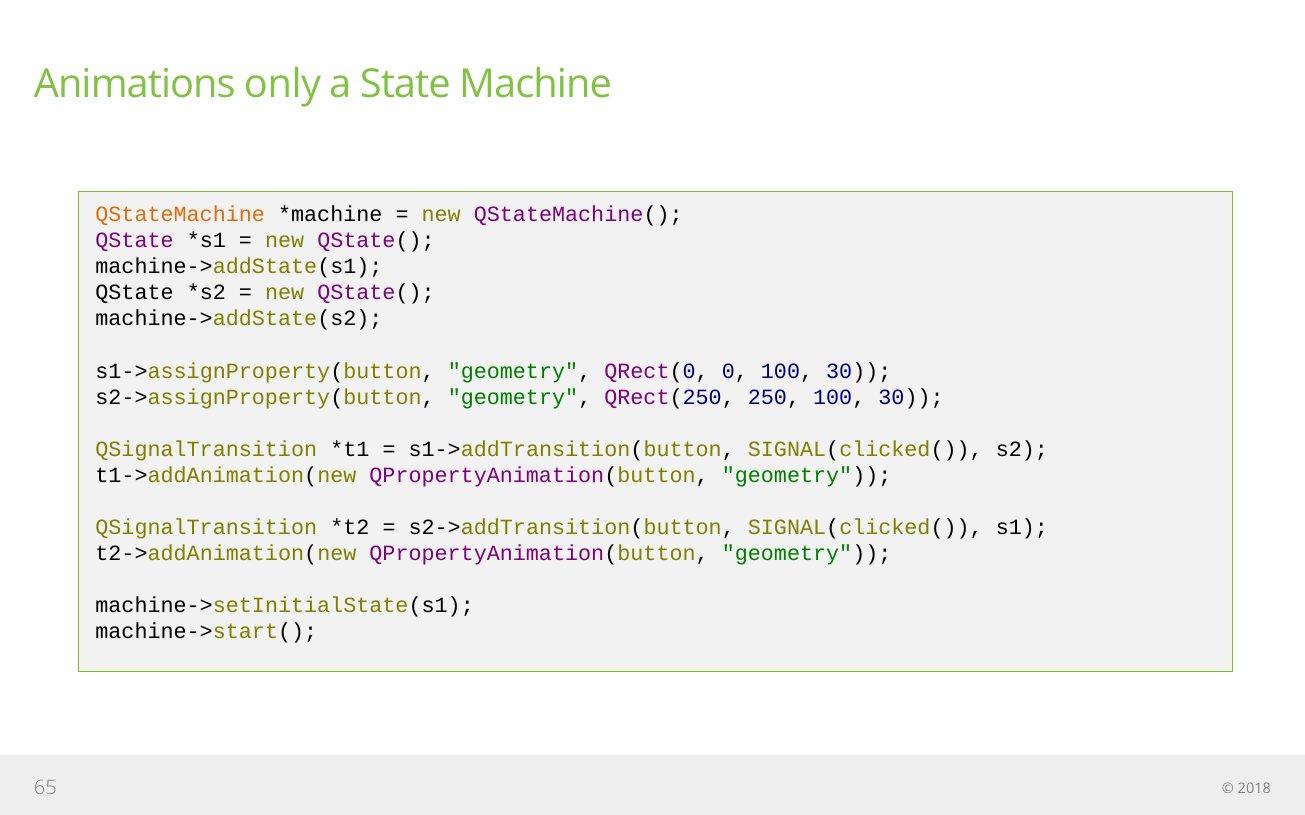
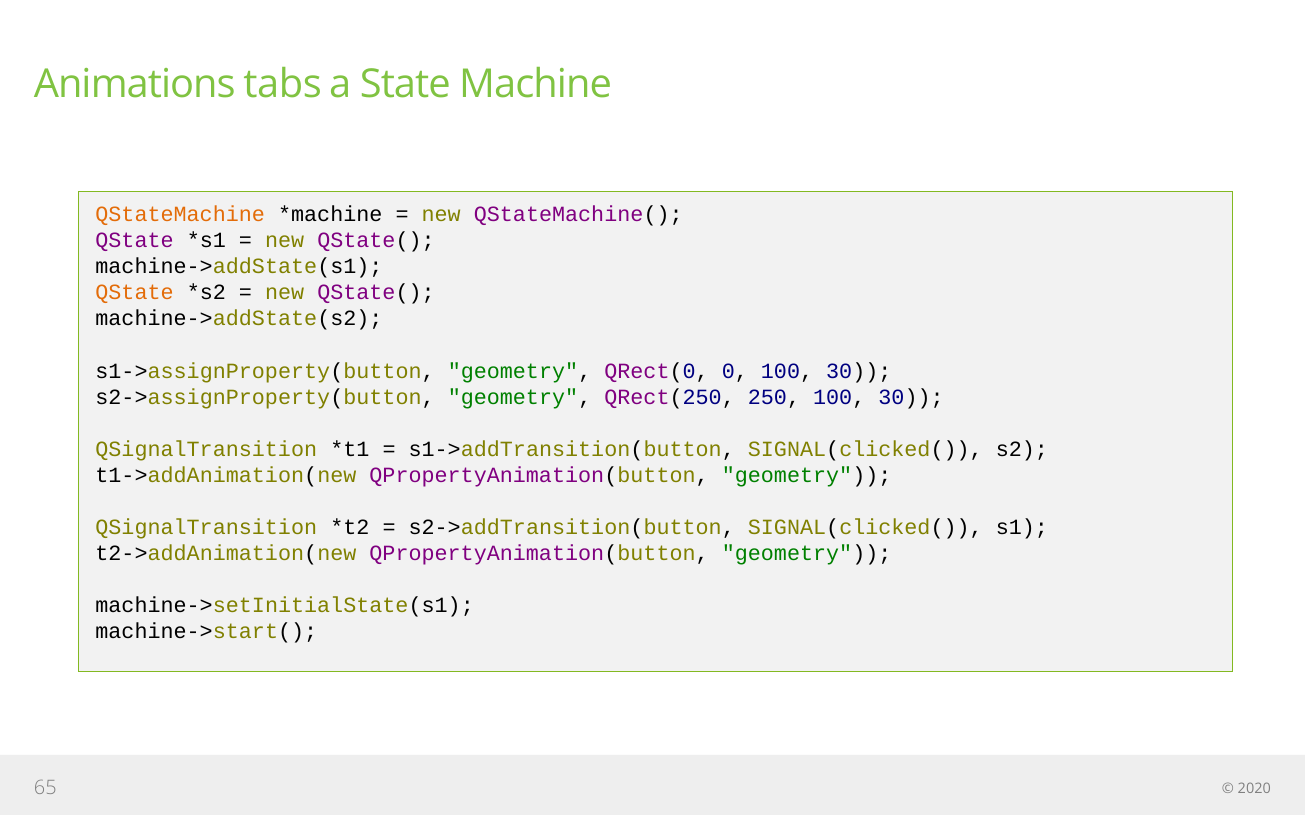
only: only -> tabs (283, 85)
QState colour: black -> orange (135, 293)
2018: 2018 -> 2020 (1254, 790)
